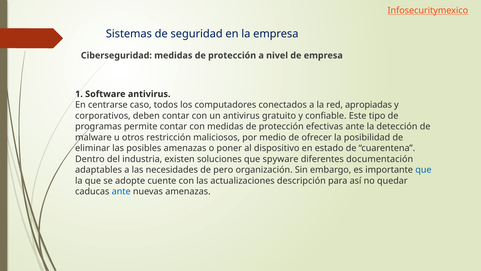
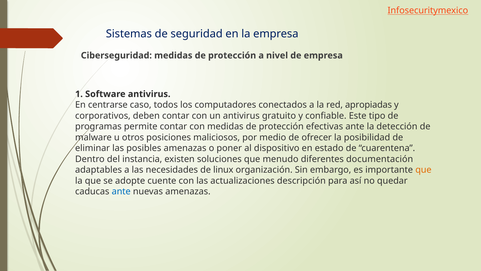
restricción: restricción -> posiciones (169, 137)
industria: industria -> instancia (142, 159)
spyware: spyware -> menudo (281, 159)
pero: pero -> linux (223, 170)
que colour: blue -> orange (423, 170)
